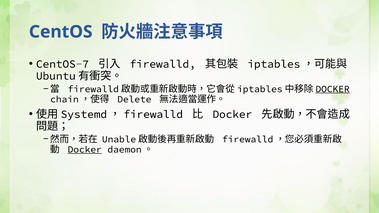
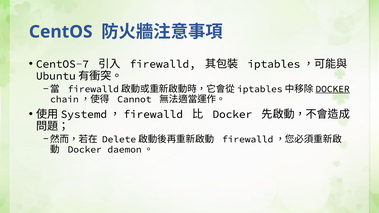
Delete: Delete -> Cannot (134, 99)
Unable: Unable -> Delete (119, 139)
Docker underline: present -> none (85, 150)
